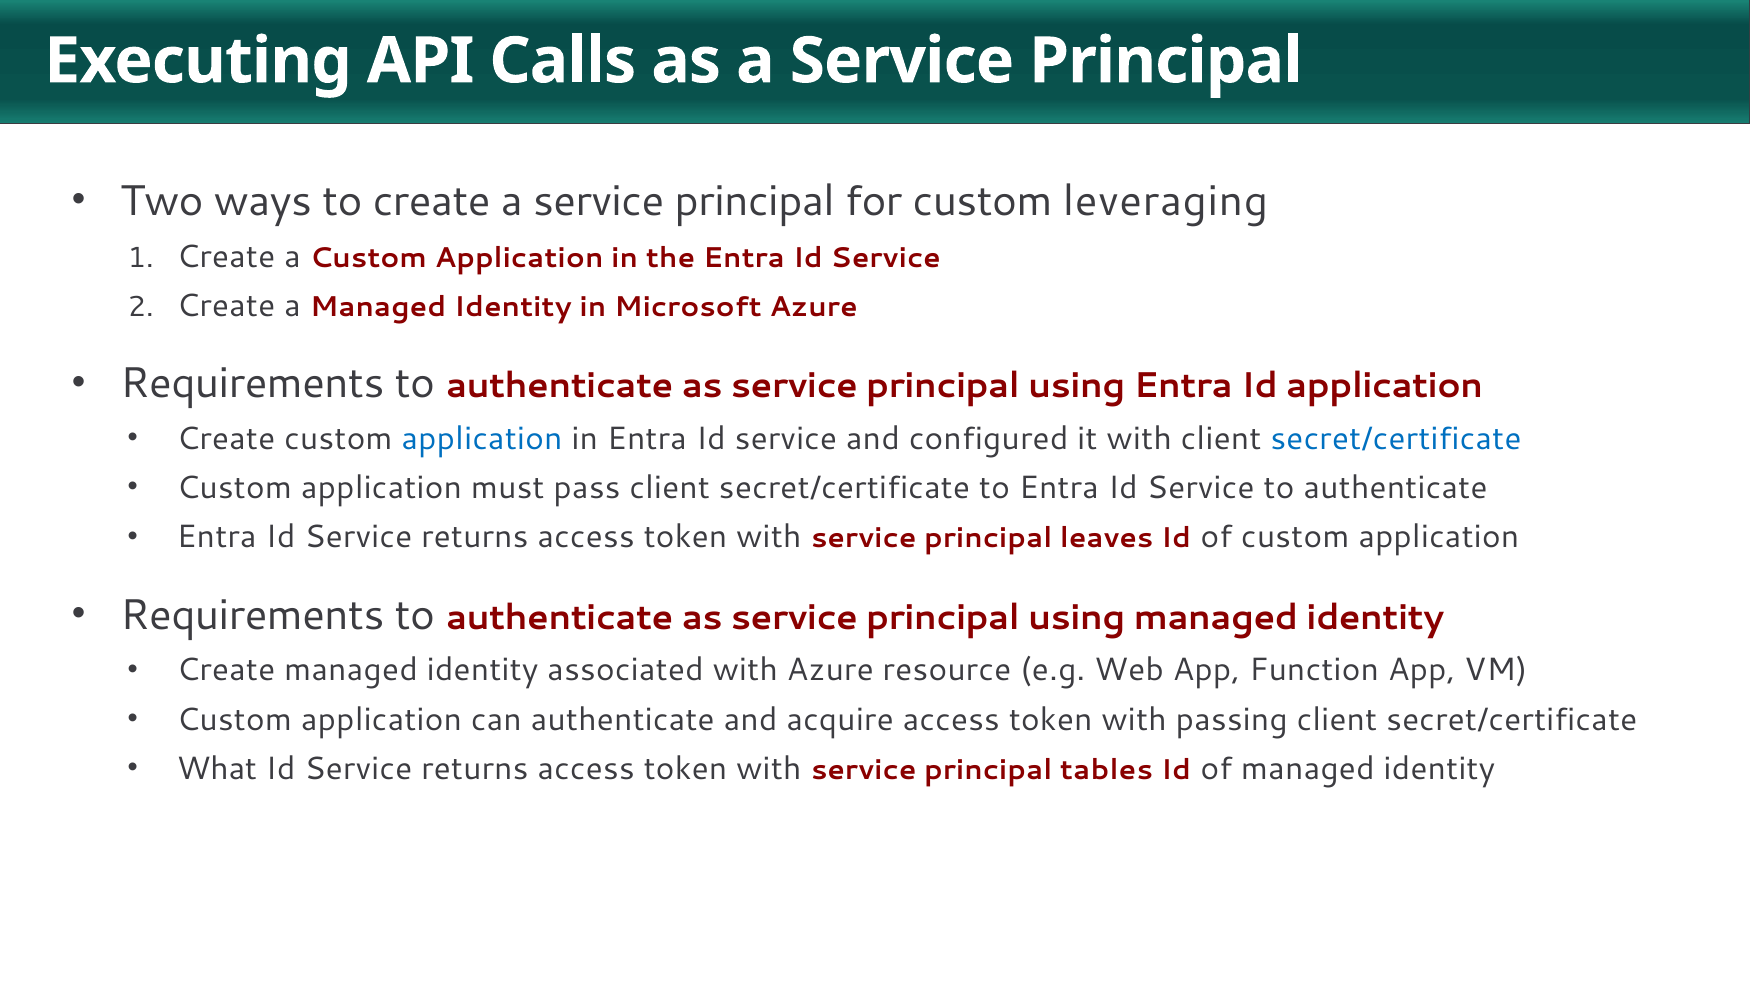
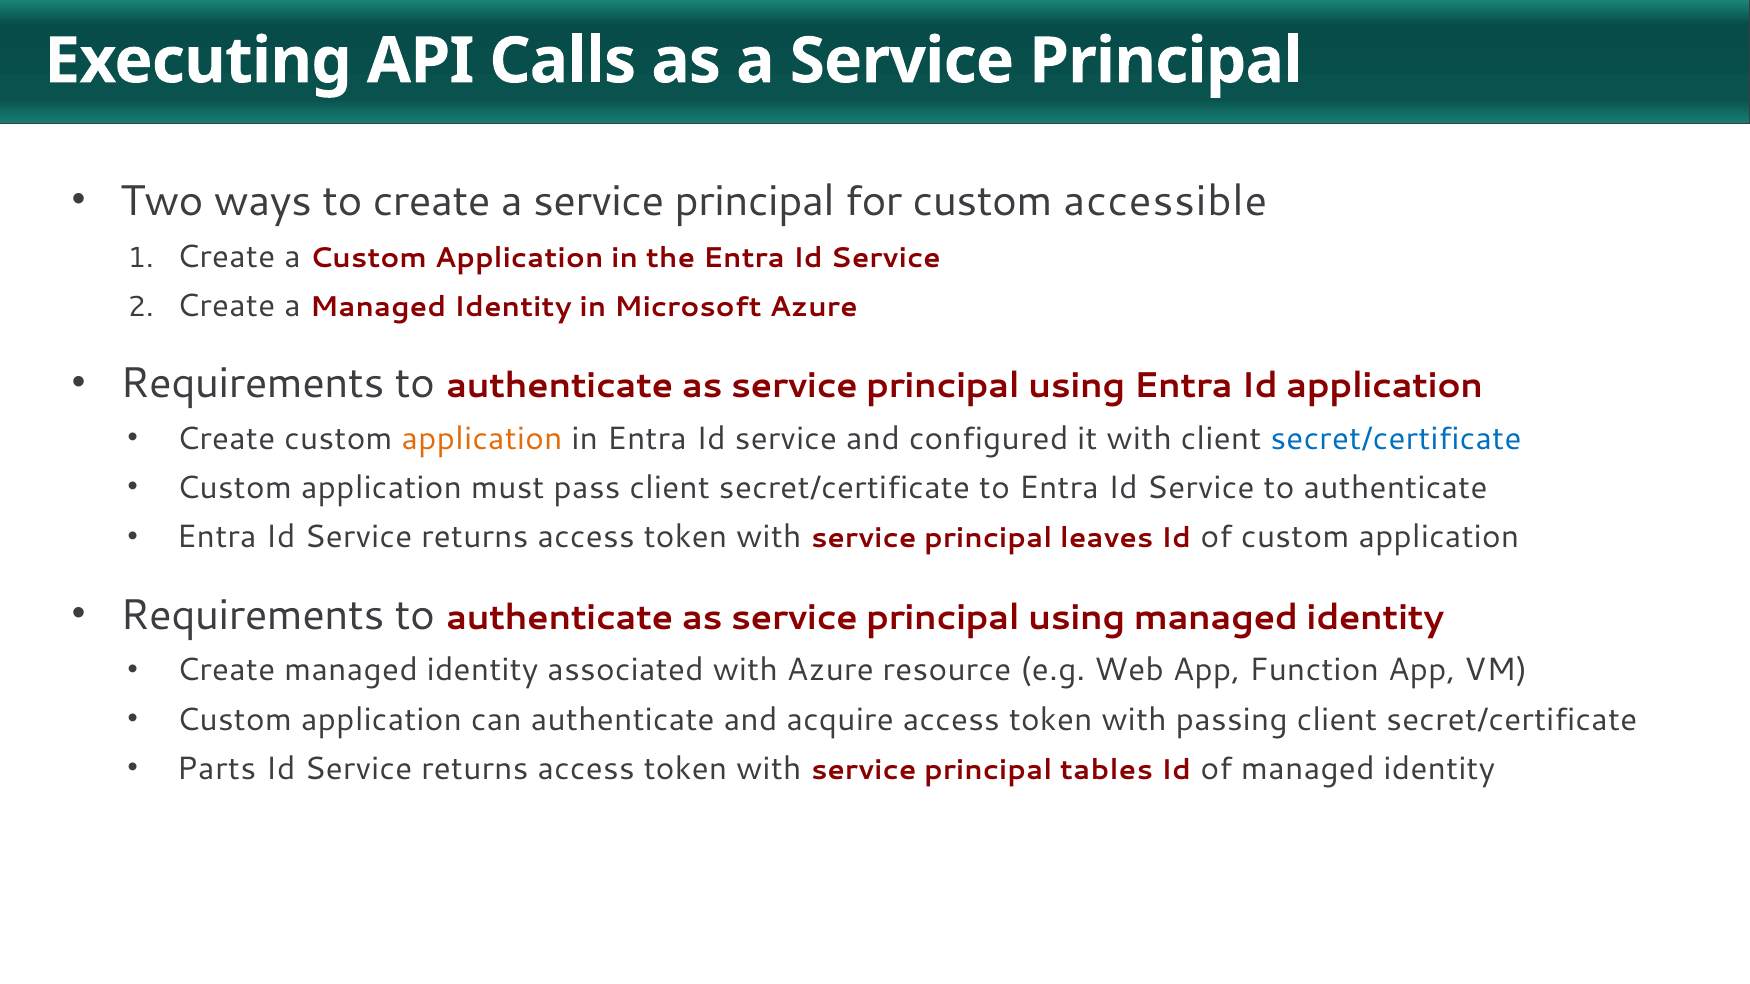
leveraging: leveraging -> accessible (1165, 201)
application colour: blue -> orange (482, 439)
What: What -> Parts (217, 769)
